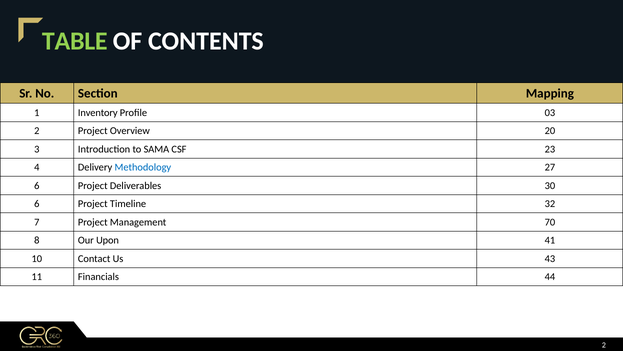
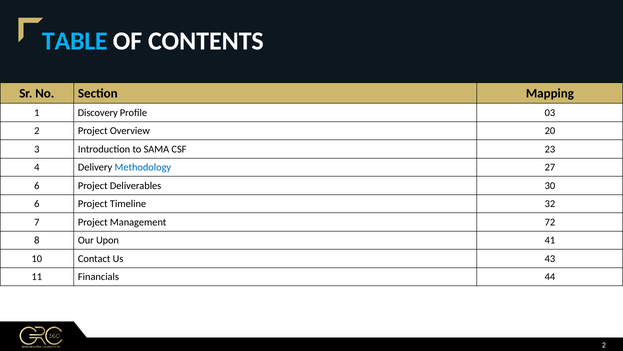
TABLE colour: light green -> light blue (75, 41)
Inventory: Inventory -> Discovery (98, 112)
70: 70 -> 72 (550, 222)
